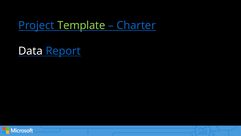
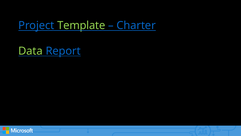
Data colour: white -> light green (31, 51)
